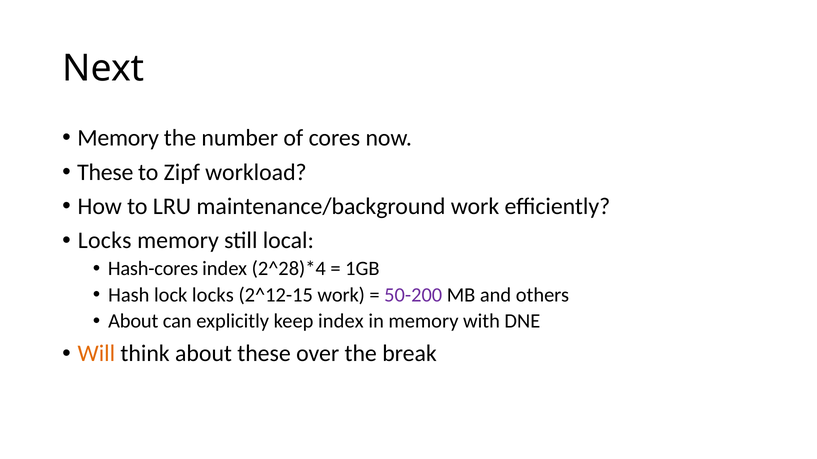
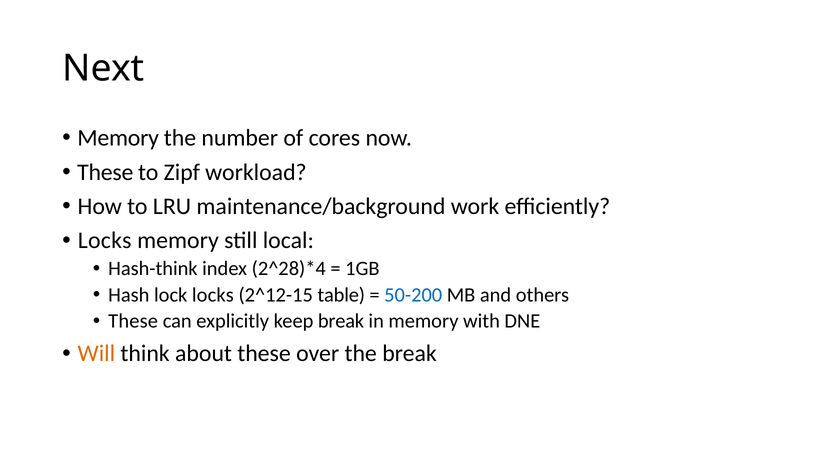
Hash-cores: Hash-cores -> Hash-think (153, 269)
2^12-15 work: work -> table (341, 295)
50-200 colour: purple -> blue (413, 295)
About: About -> These (133, 322)
keep index: index -> break (341, 322)
